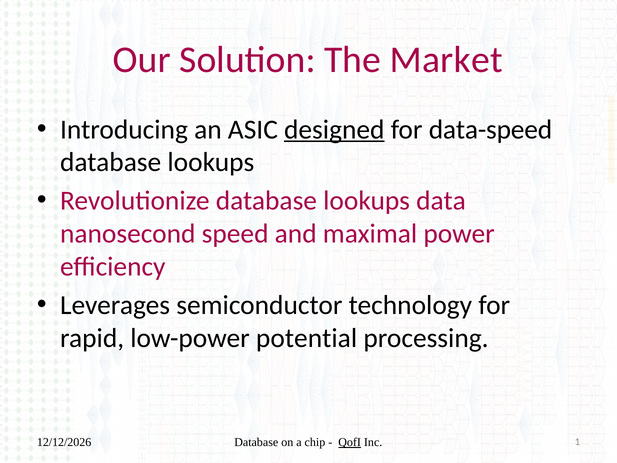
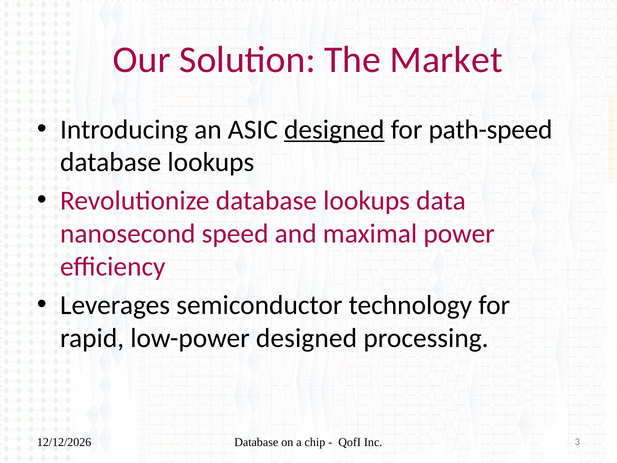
data-speed: data-speed -> path-speed (491, 129)
low-power potential: potential -> designed (307, 338)
QofI underline: present -> none (350, 442)
1: 1 -> 3 (577, 442)
